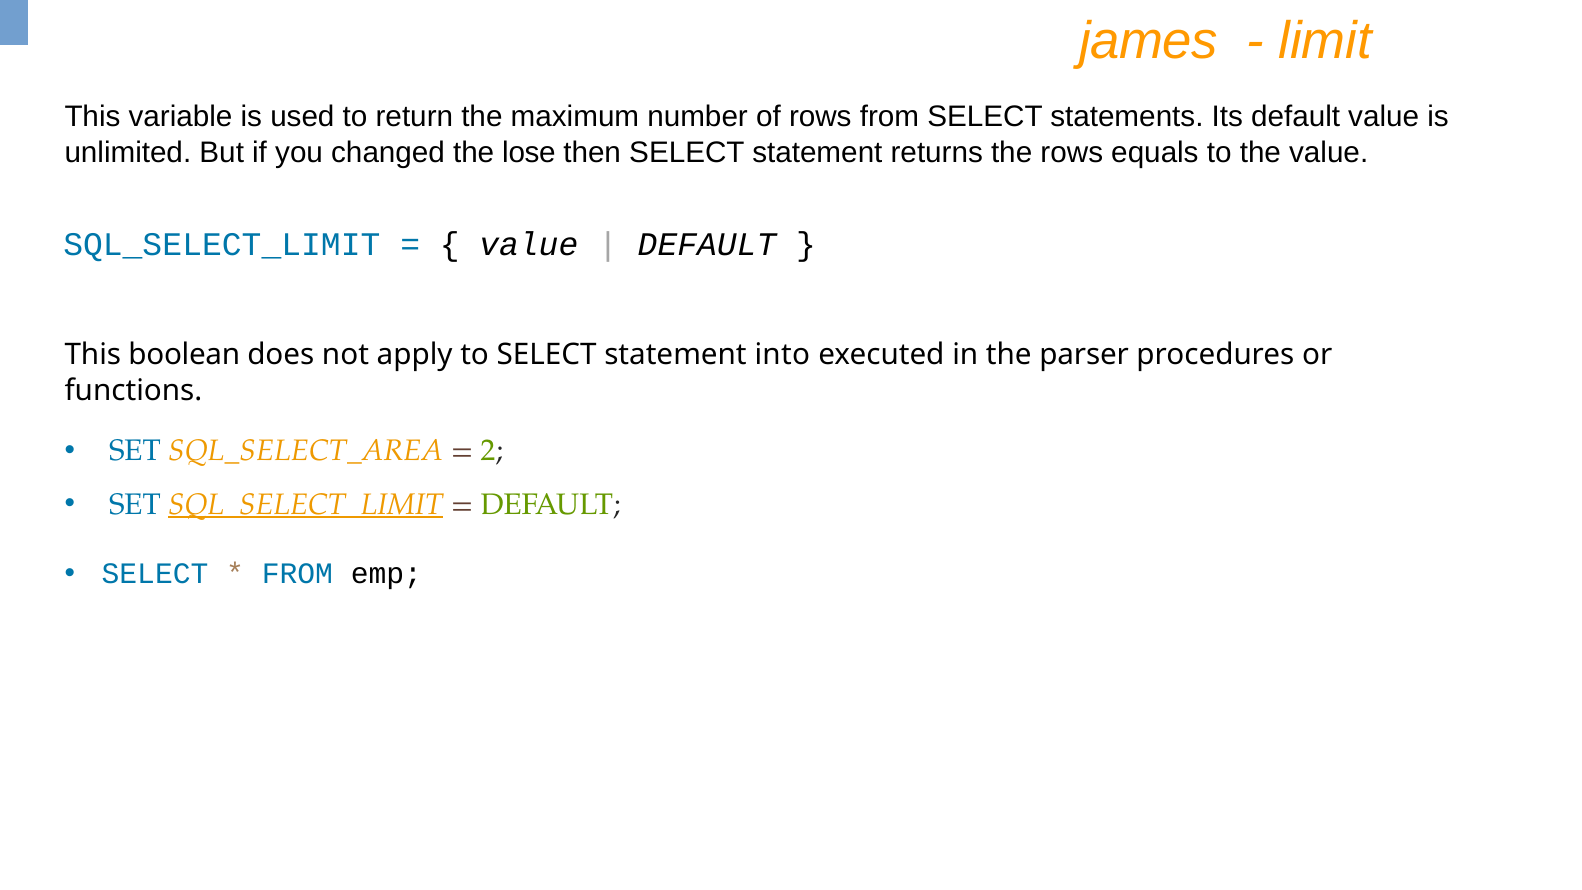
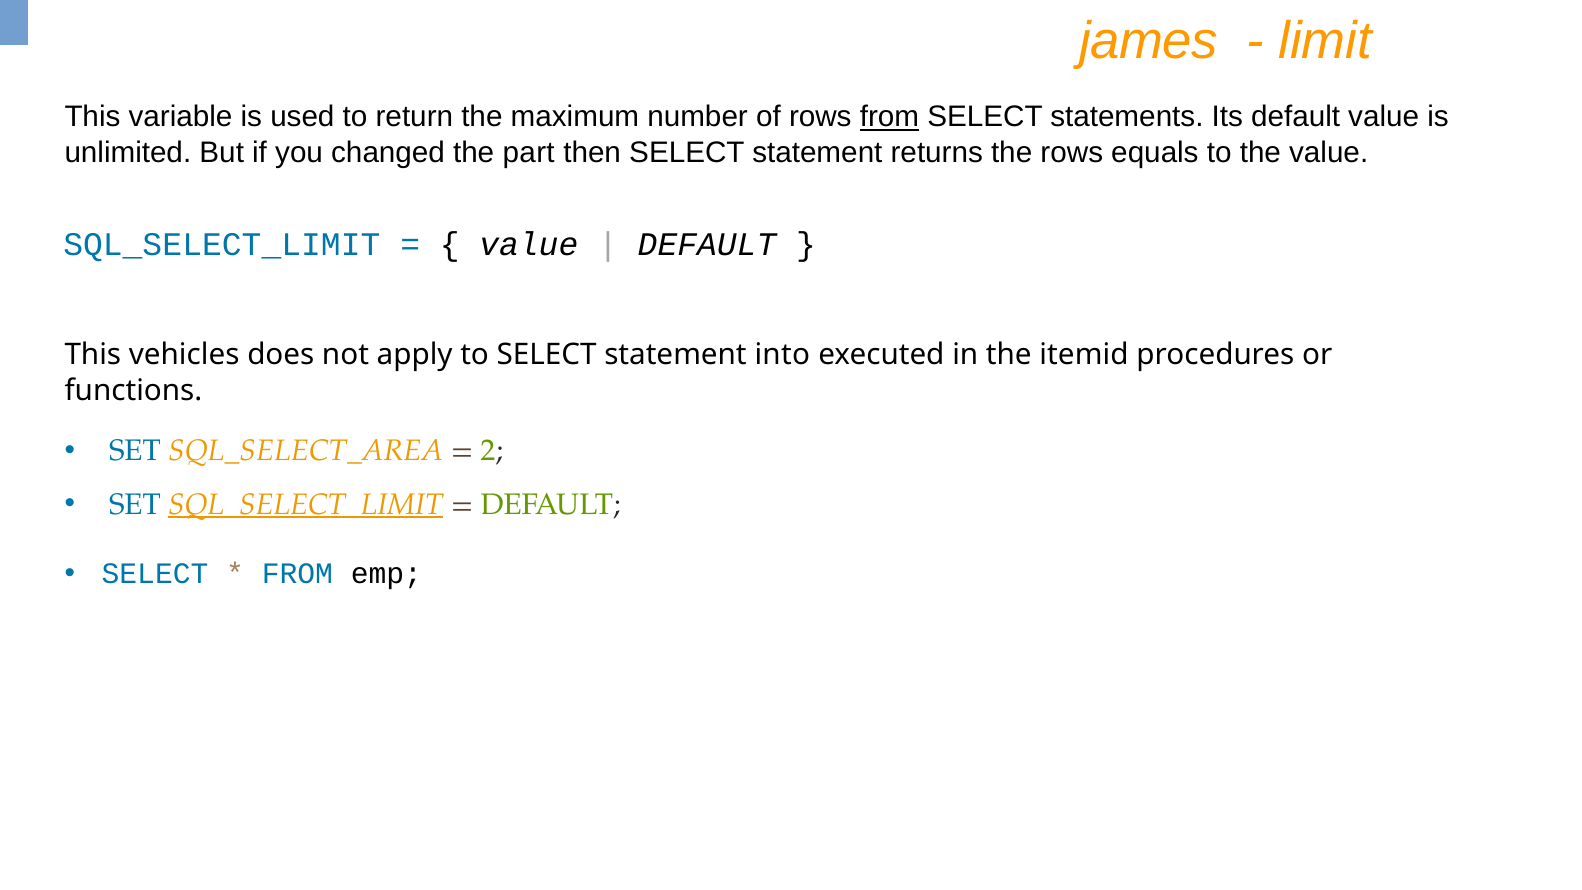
from underline: none -> present (889, 117)
lose: lose -> part (529, 152)
boolean: boolean -> vehicles (184, 355)
parser: parser -> itemid (1084, 355)
